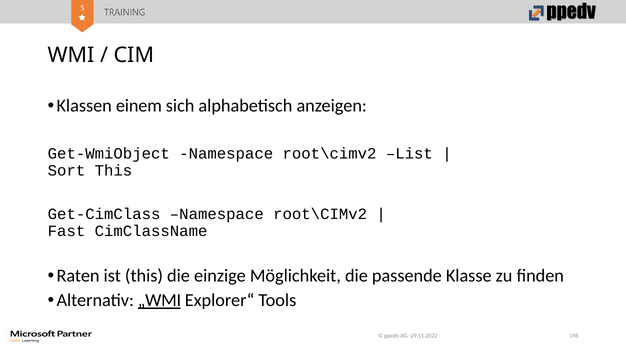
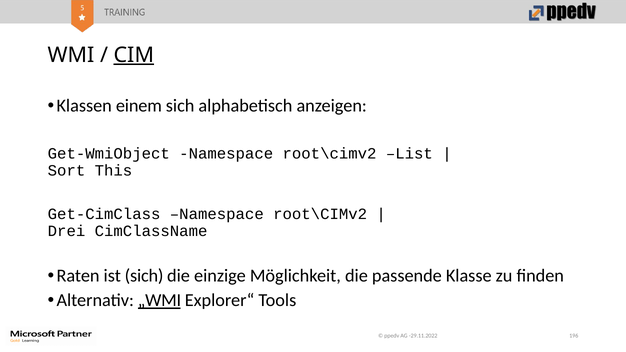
CIM underline: none -> present (134, 55)
Fast: Fast -> Drei (67, 231)
ist this: this -> sich (144, 276)
